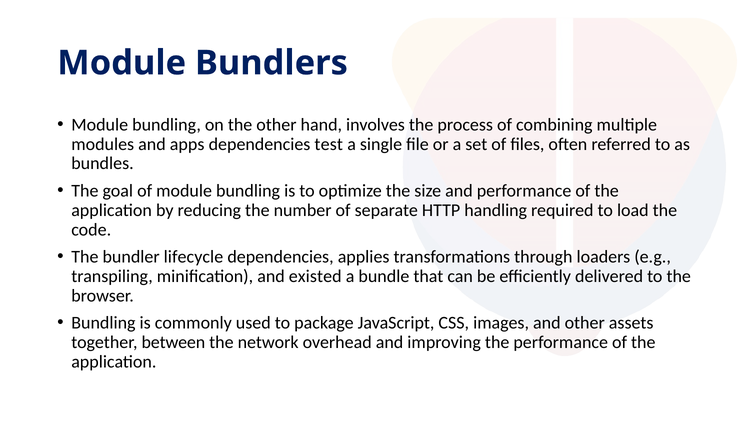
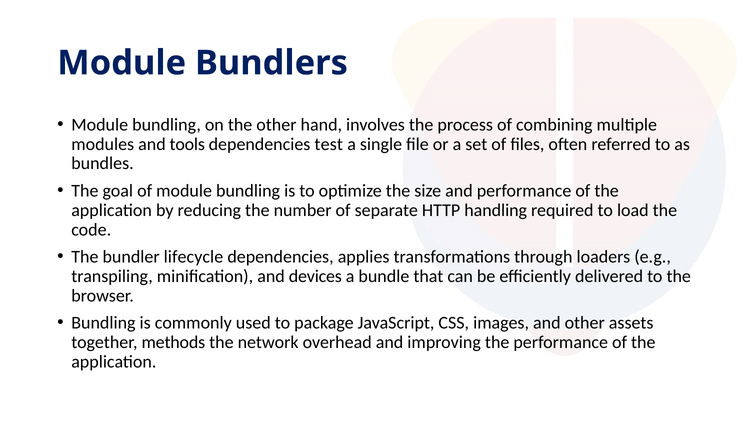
apps: apps -> tools (187, 144)
existed: existed -> devices (315, 277)
between: between -> methods (173, 343)
